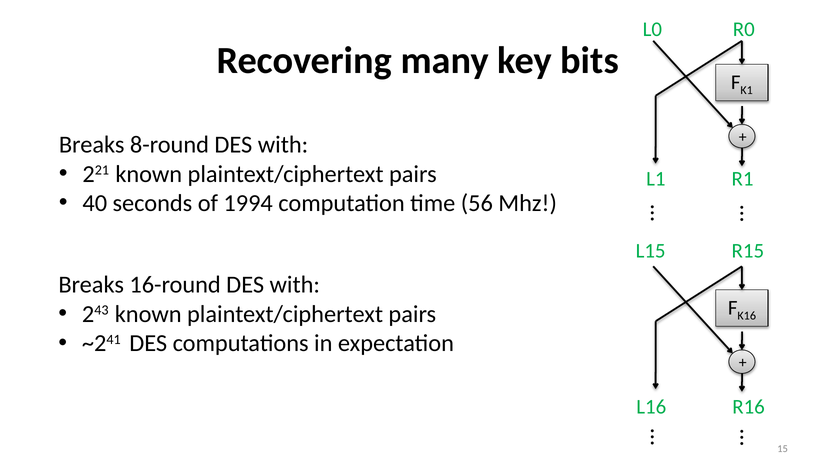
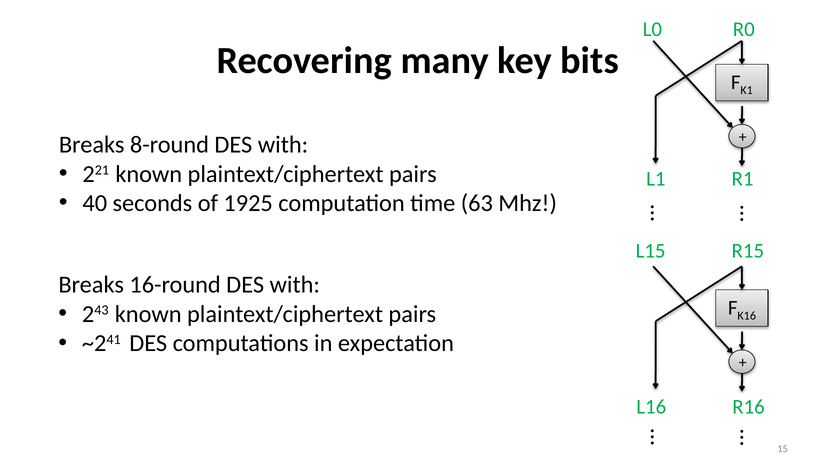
1994: 1994 -> 1925 (248, 203)
56: 56 -> 63 (477, 203)
